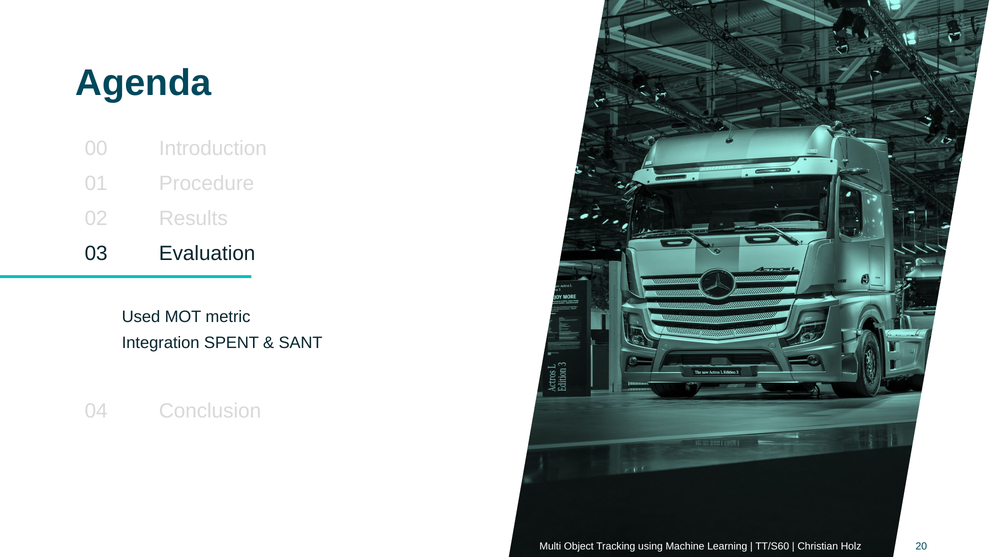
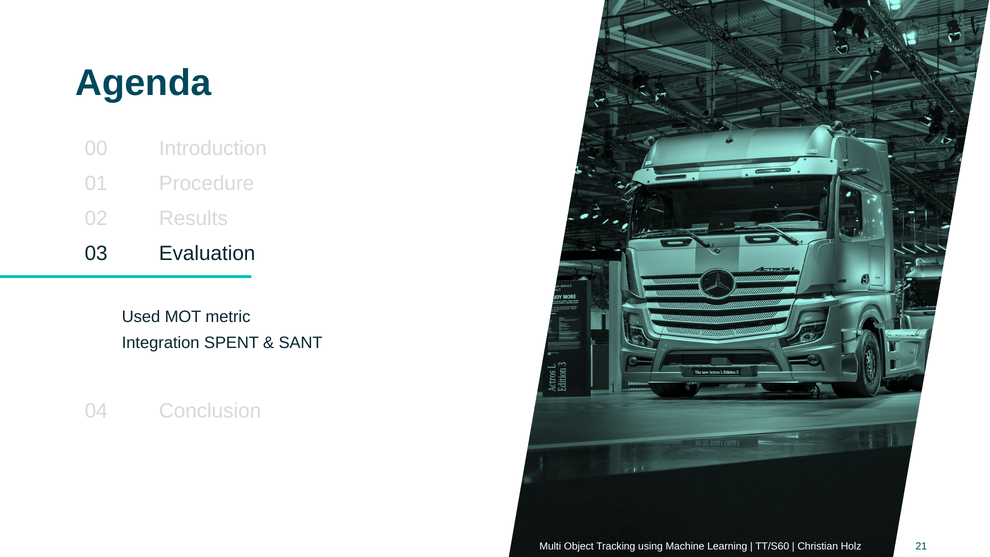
20: 20 -> 21 (921, 546)
